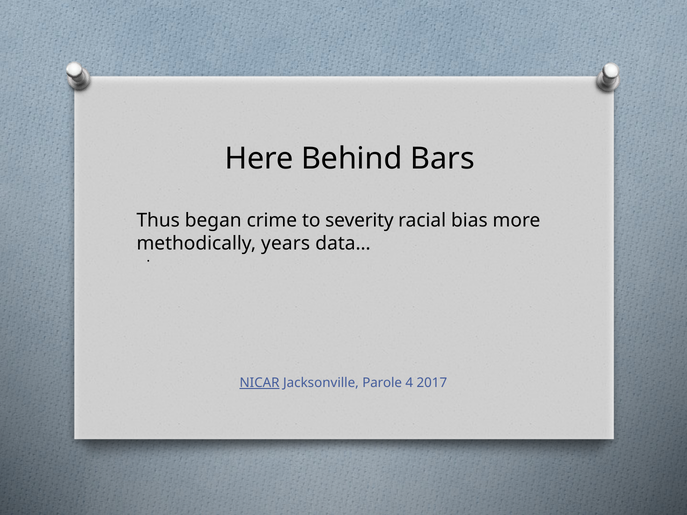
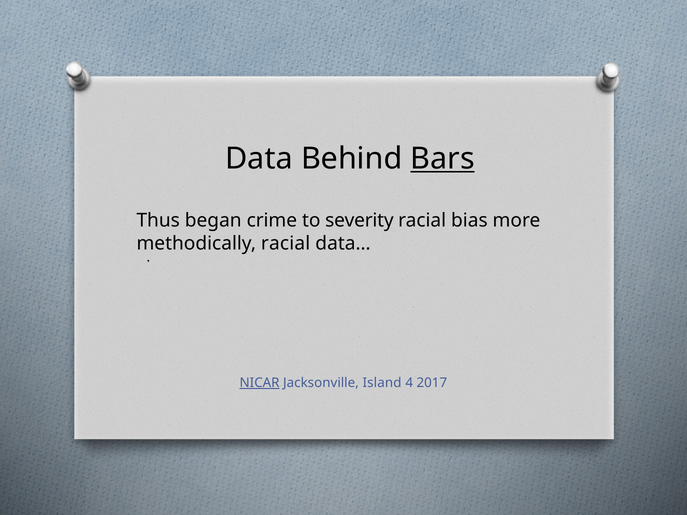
Here: Here -> Data (259, 159)
Bars underline: none -> present (443, 159)
methodically years: years -> racial (286, 243)
Parole: Parole -> Island (382, 383)
